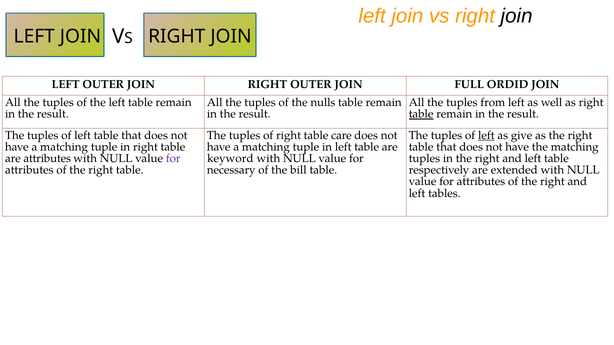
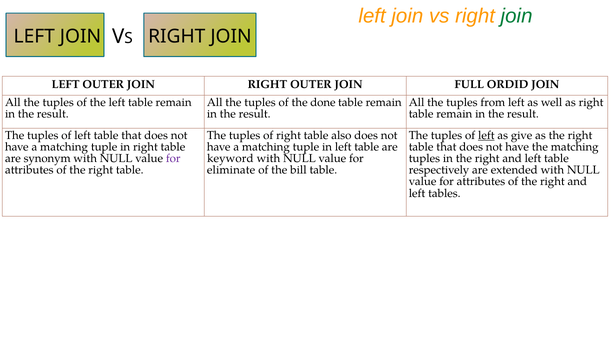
join colour: black -> green (517, 16)
nulls: nulls -> done (323, 103)
table underline: present -> none (421, 114)
care: care -> also (341, 136)
are attributes: attributes -> synonym (47, 159)
necessary: necessary -> eliminate (231, 170)
